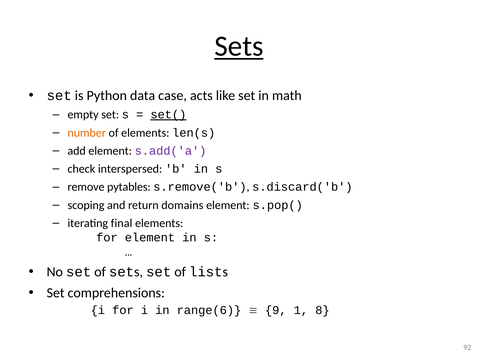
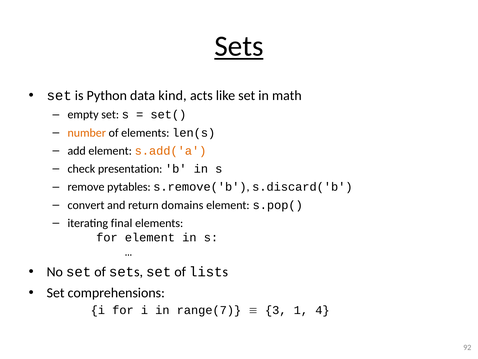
case: case -> kind (173, 95)
set( underline: present -> none (168, 115)
s.add('a colour: purple -> orange (171, 151)
interspersed: interspersed -> presentation (130, 169)
scoping: scoping -> convert (86, 205)
range(6: range(6 -> range(7 (209, 310)
9: 9 -> 3 (276, 310)
8: 8 -> 4 (322, 310)
